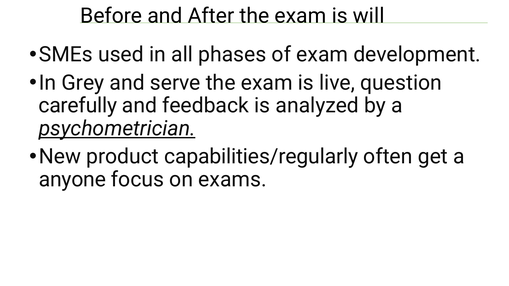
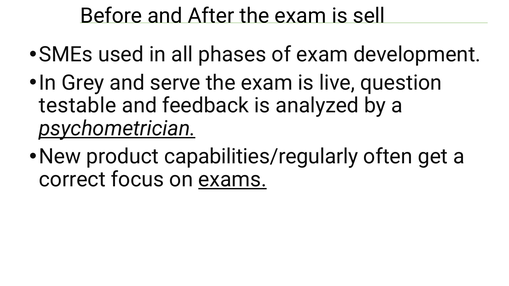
will: will -> sell (369, 16)
carefully: carefully -> testable (78, 106)
anyone: anyone -> correct (72, 180)
exams underline: none -> present (232, 180)
